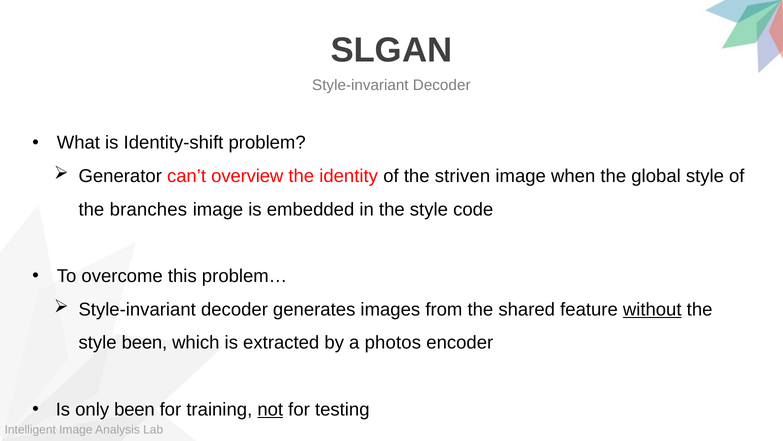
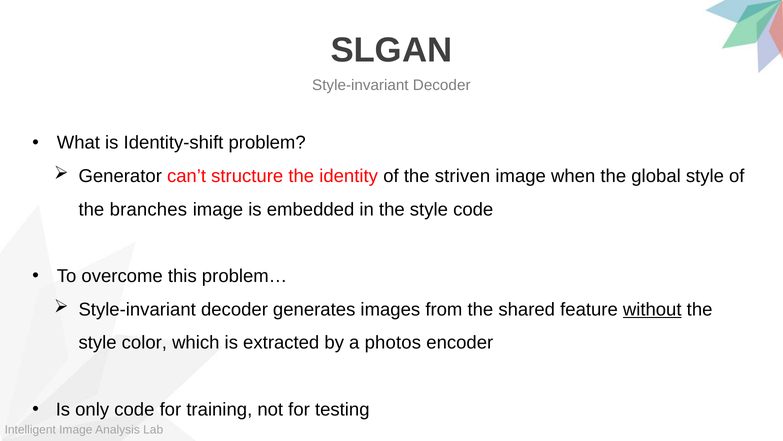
overview: overview -> structure (247, 176)
style been: been -> color (144, 342)
only been: been -> code (134, 409)
not underline: present -> none (270, 409)
